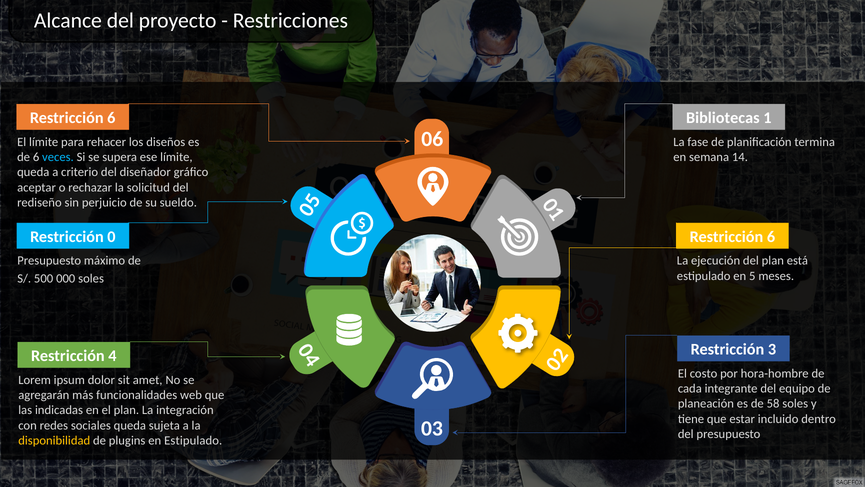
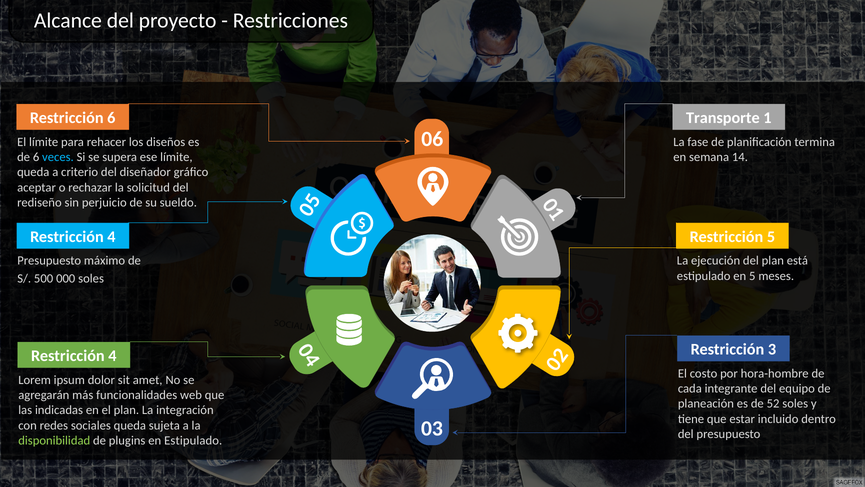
Bibliotecas: Bibliotecas -> Transporte (723, 118)
0: 0 -> 4 (111, 237)
6: 6 -> 5 (771, 237)
58: 58 -> 52 (773, 403)
disponibilidad colour: yellow -> light green (54, 440)
